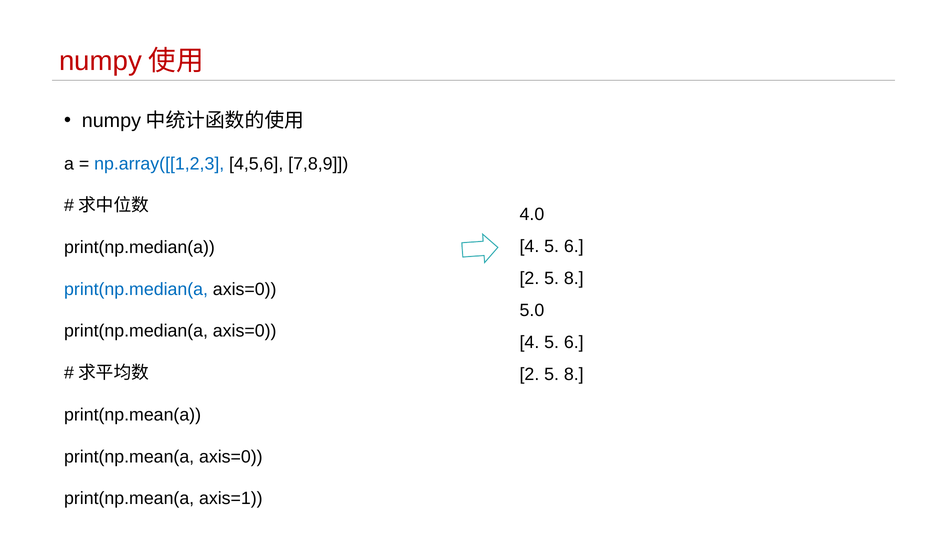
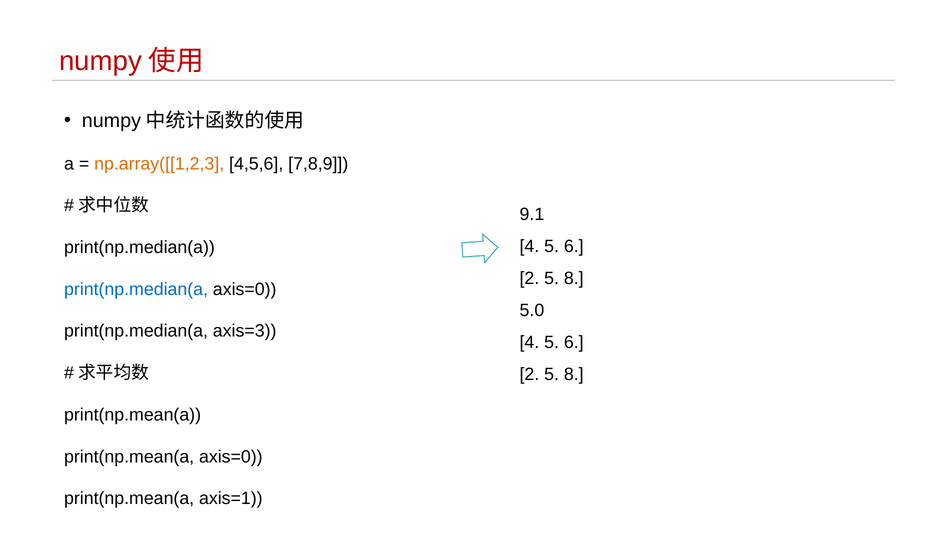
np.array([[1,2,3 colour: blue -> orange (159, 164)
4.0: 4.0 -> 9.1 (532, 214)
axis=0: axis=0 -> axis=3 (245, 331)
